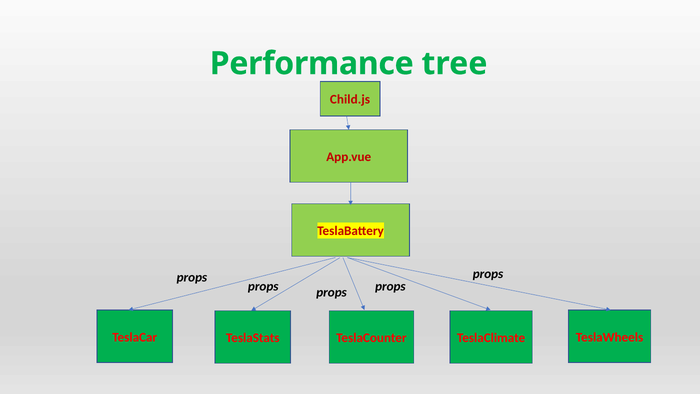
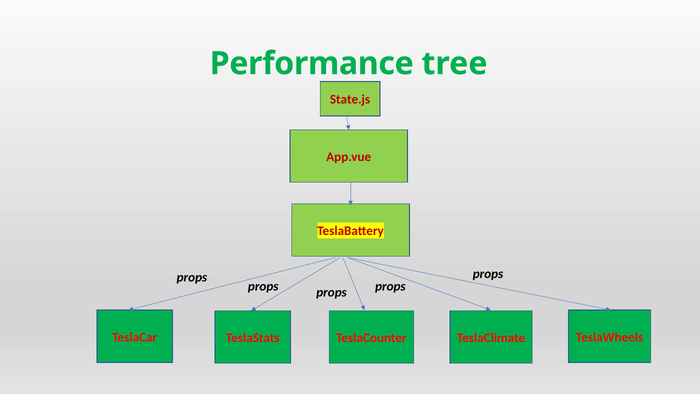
Child.js: Child.js -> State.js (350, 100)
